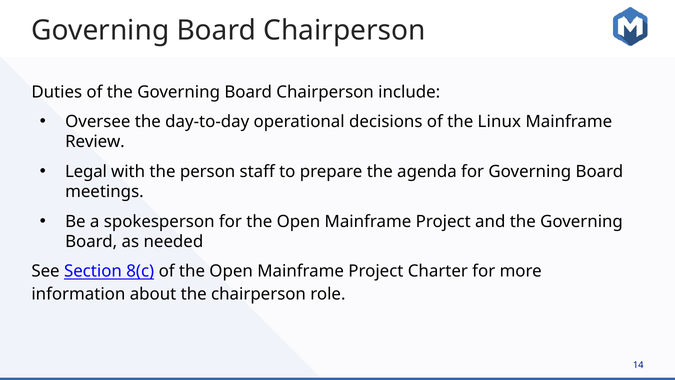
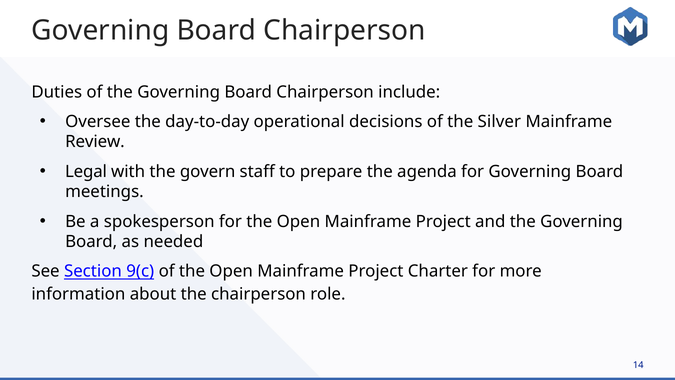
Linux: Linux -> Silver (499, 122)
person: person -> govern (208, 171)
8(c: 8(c -> 9(c (140, 271)
